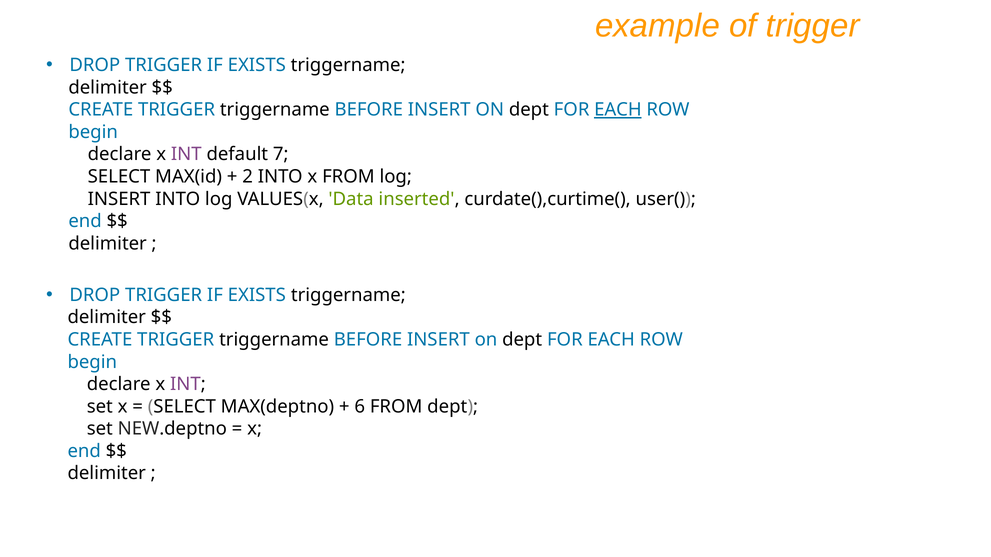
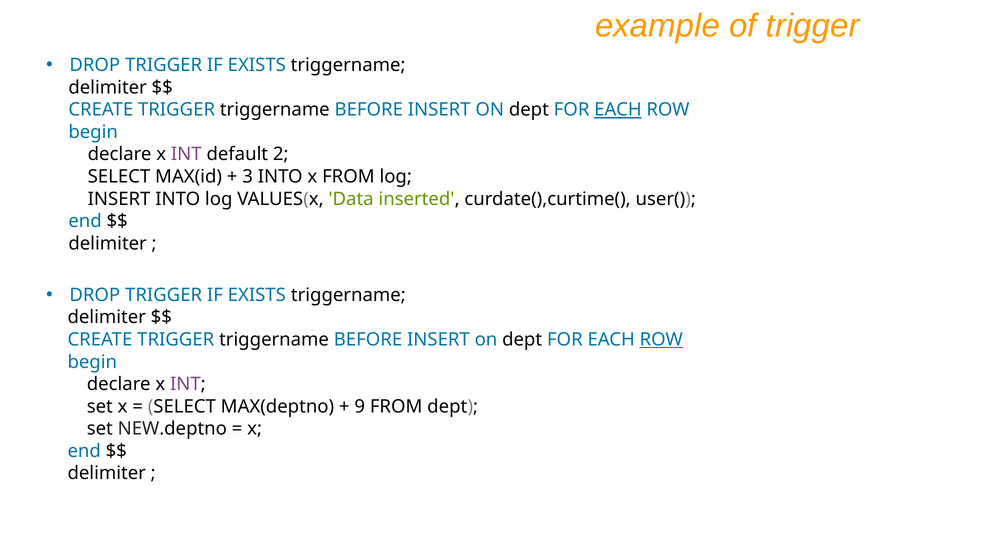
7: 7 -> 2 (281, 154)
2: 2 -> 3 (248, 177)
ROW underline: none -> present (661, 340)
6: 6 -> 9 (360, 407)
